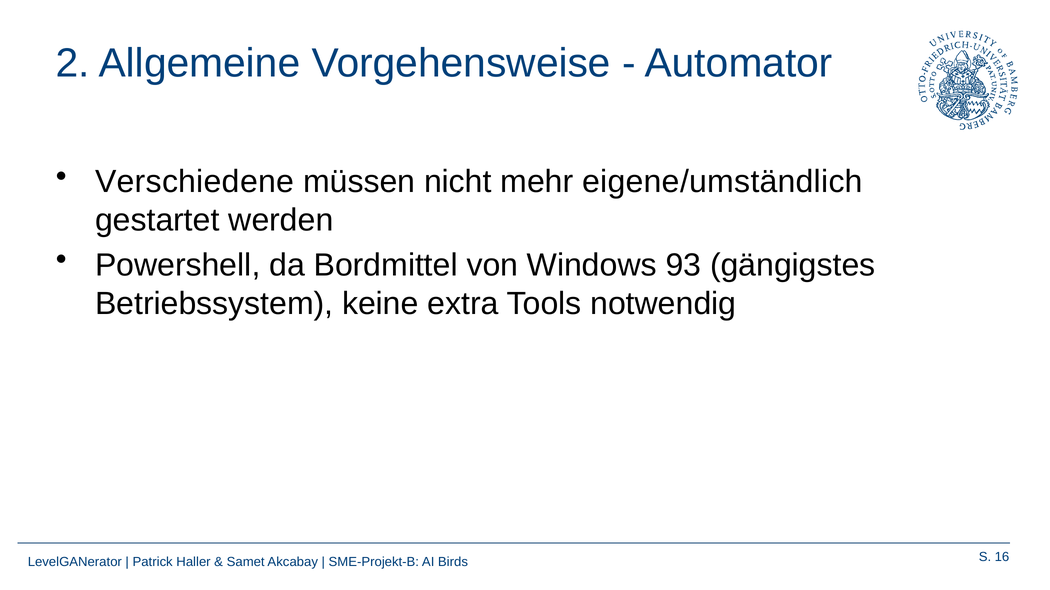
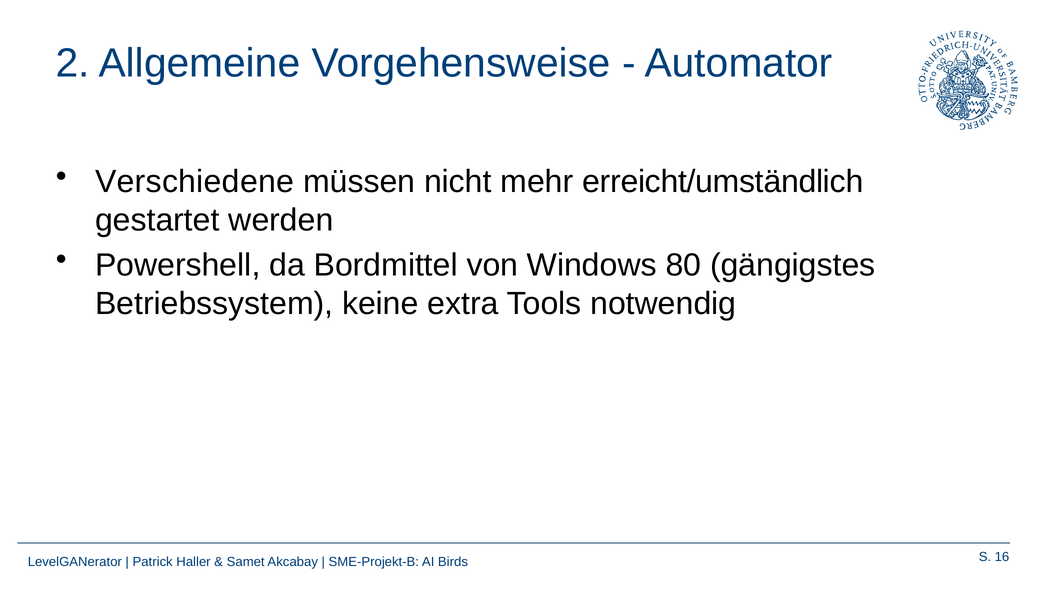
eigene/umständlich: eigene/umständlich -> erreicht/umständlich (723, 182)
93: 93 -> 80 (683, 265)
